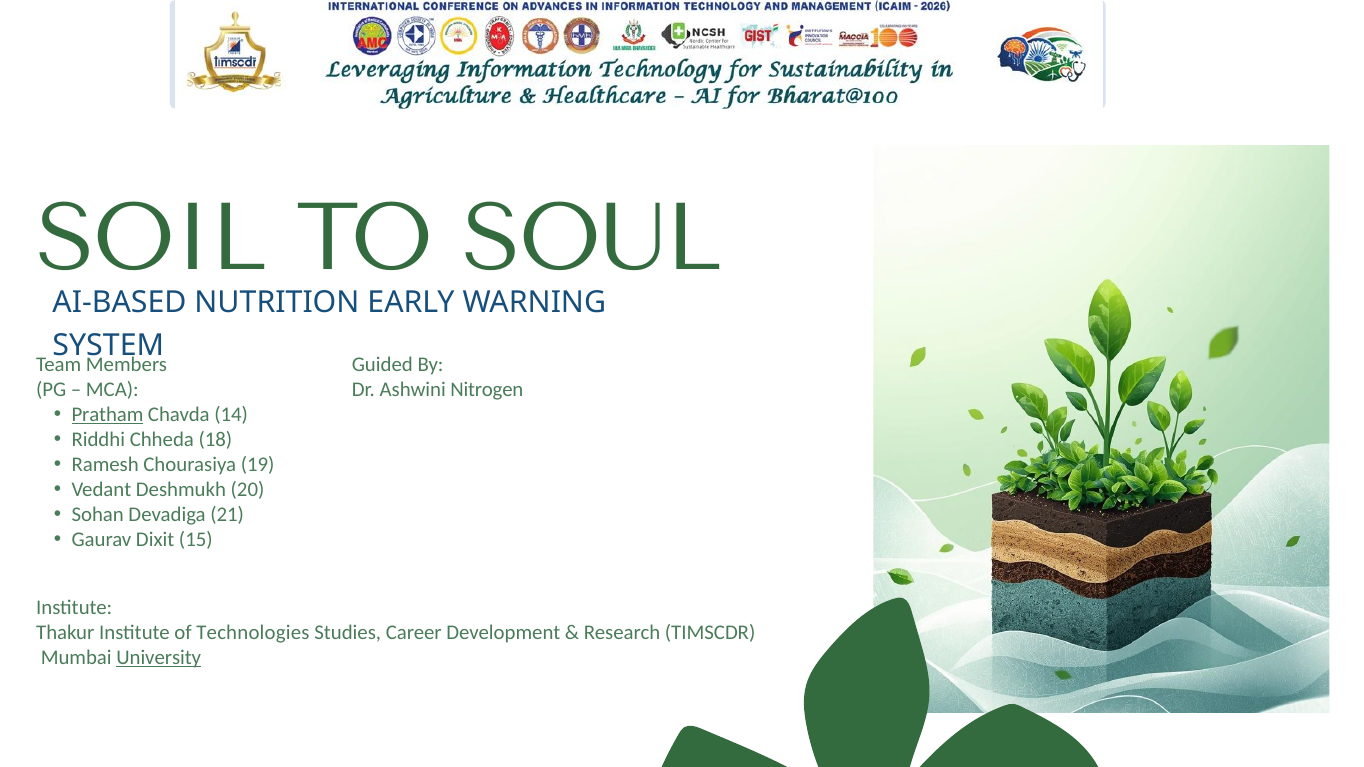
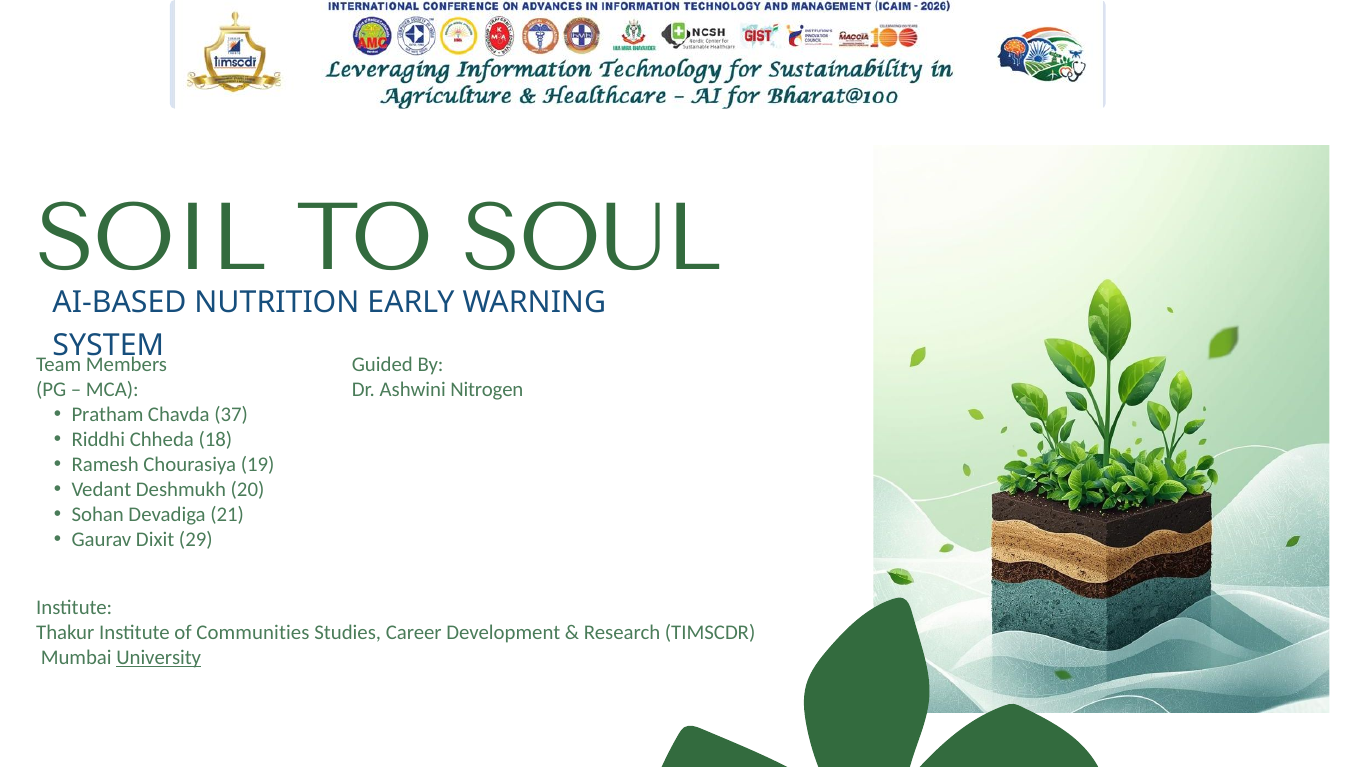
Pratham underline: present -> none (107, 415)
14: 14 -> 37 (231, 415)
15: 15 -> 29 (196, 540)
Technologies: Technologies -> Communities (253, 633)
